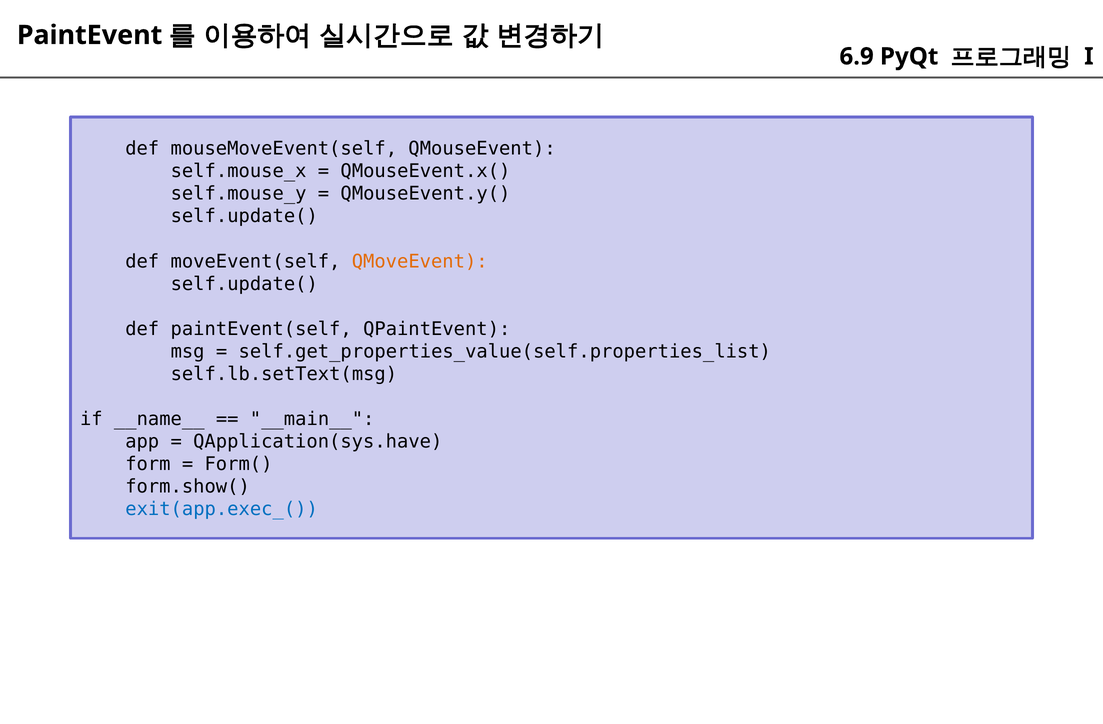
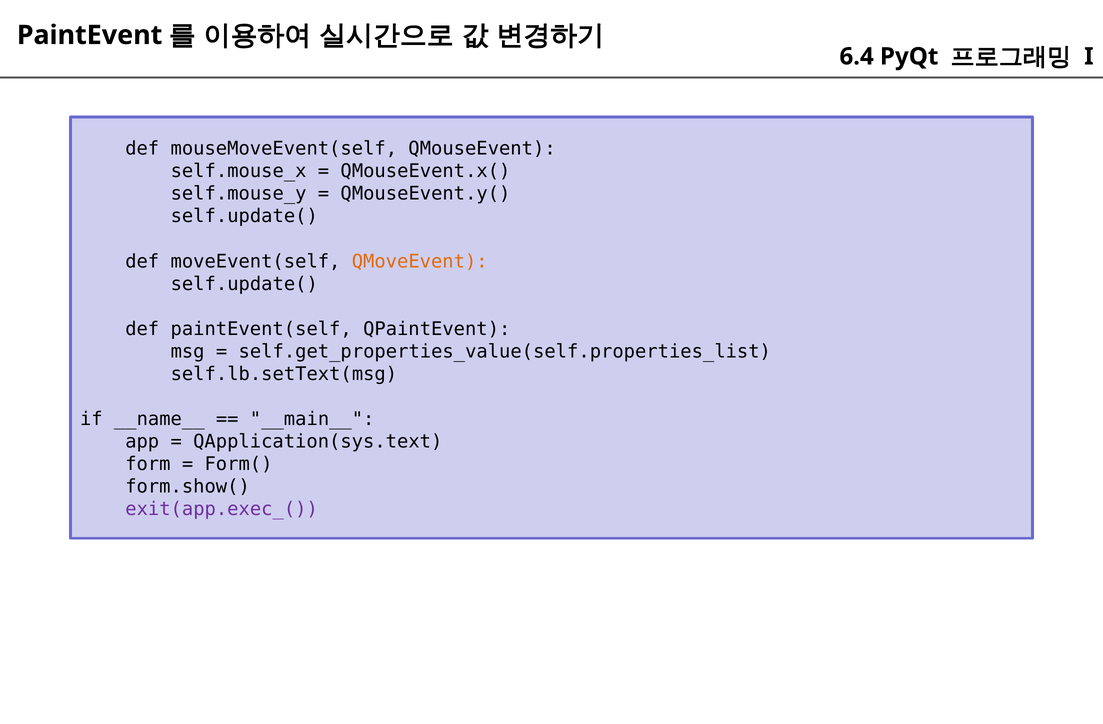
6.9: 6.9 -> 6.4 (857, 57)
QApplication(sys.have: QApplication(sys.have -> QApplication(sys.text (318, 442)
exit(app.exec_( colour: blue -> purple (222, 510)
